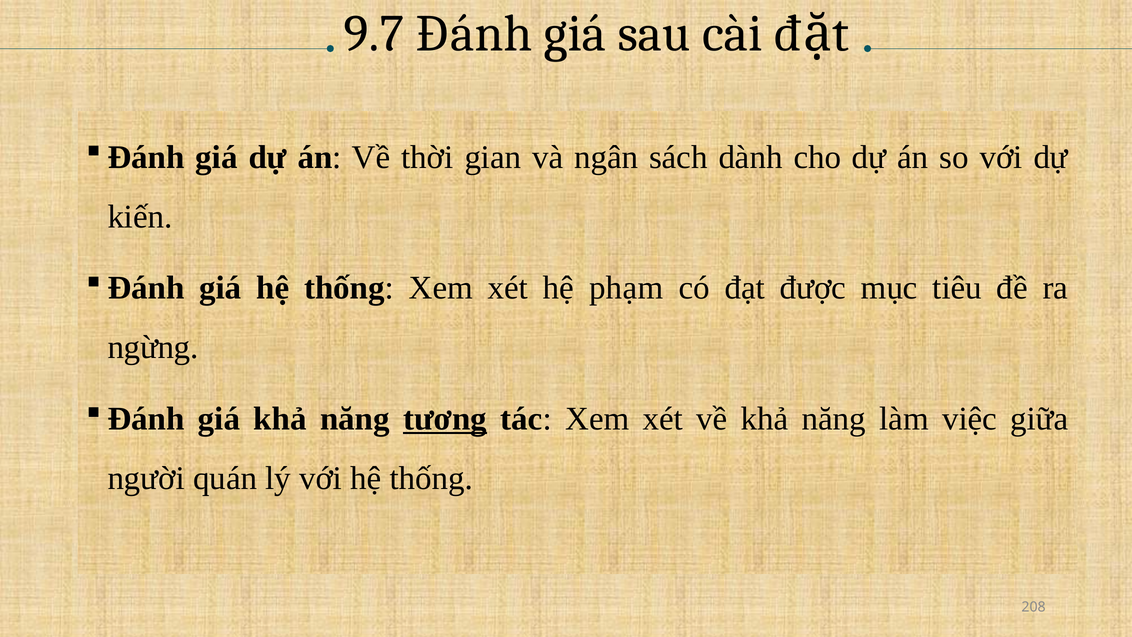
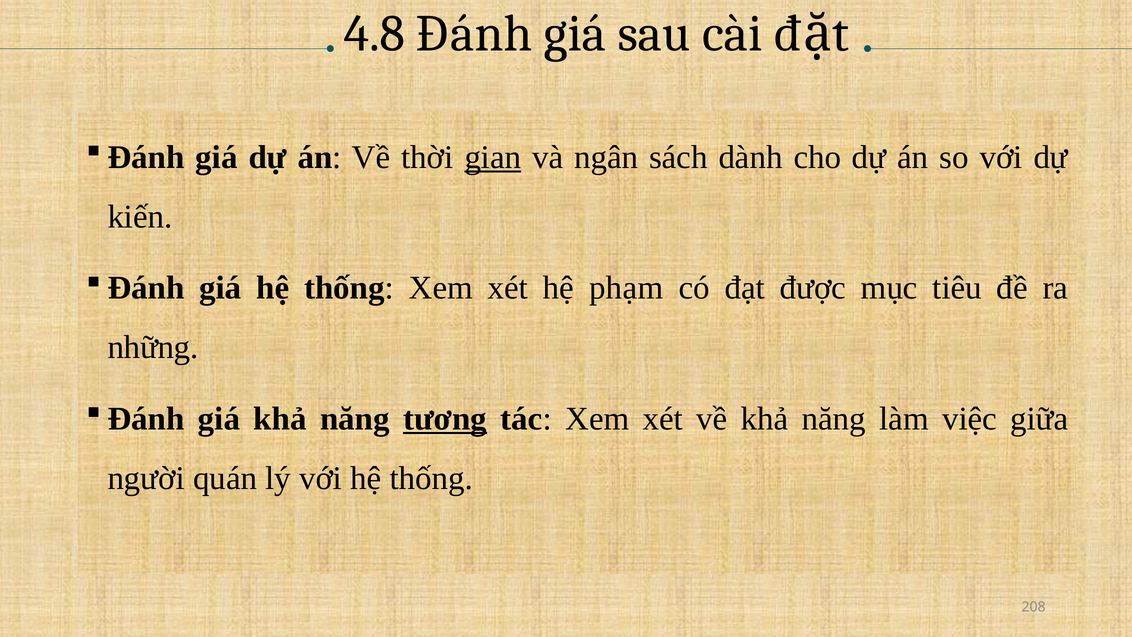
9.7: 9.7 -> 4.8 (374, 34)
gian underline: none -> present (493, 157)
ngừng: ngừng -> những (153, 347)
